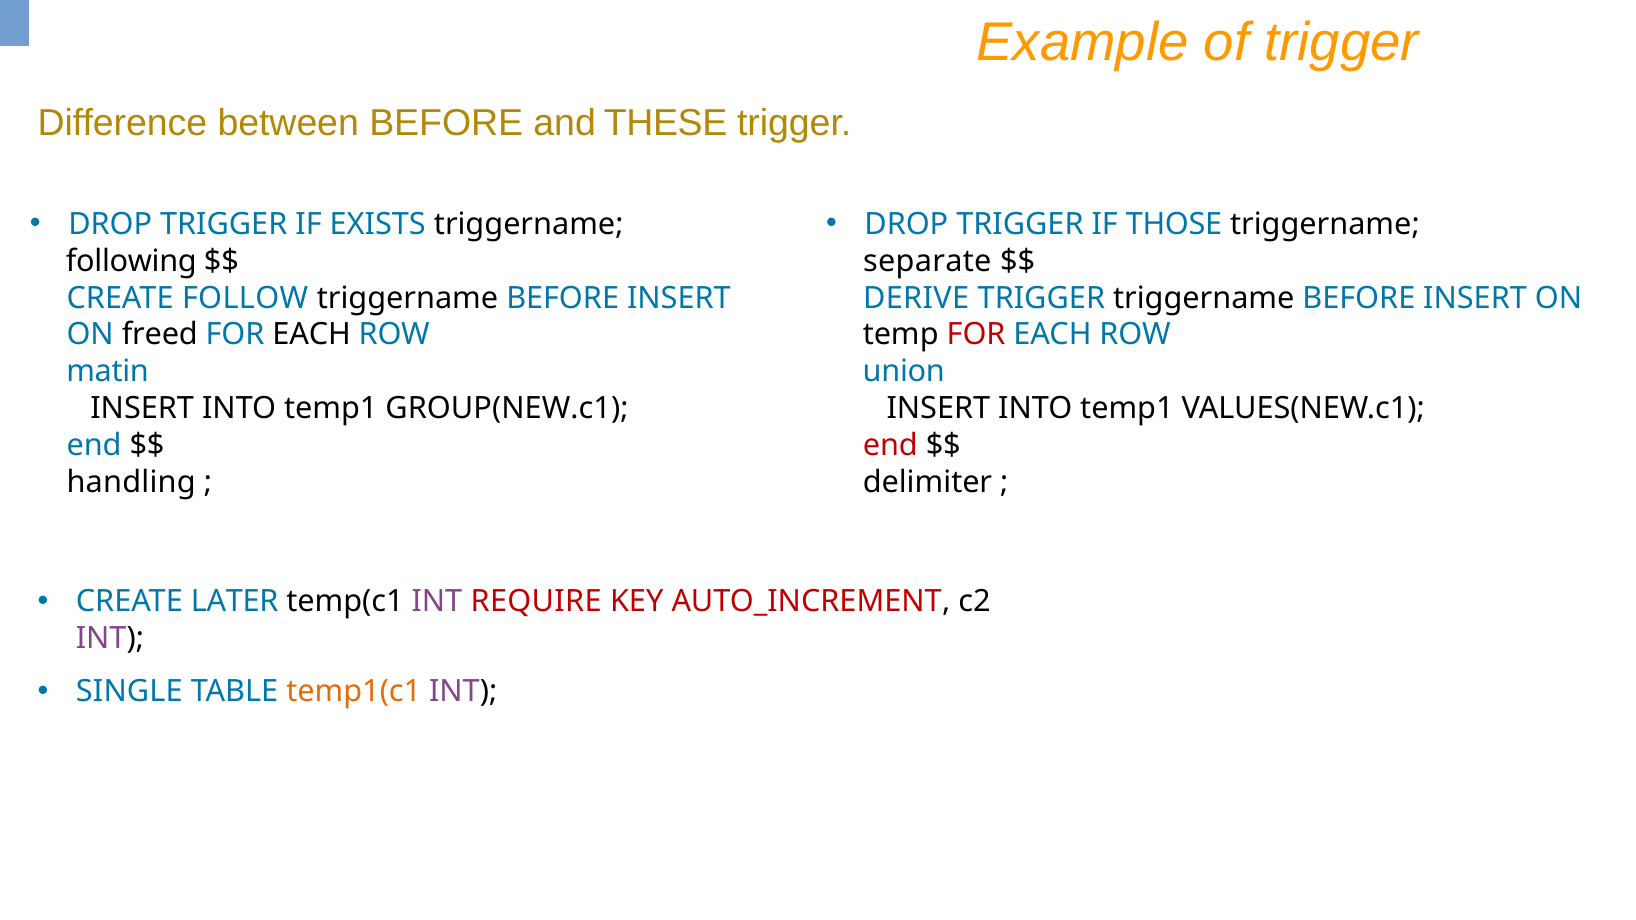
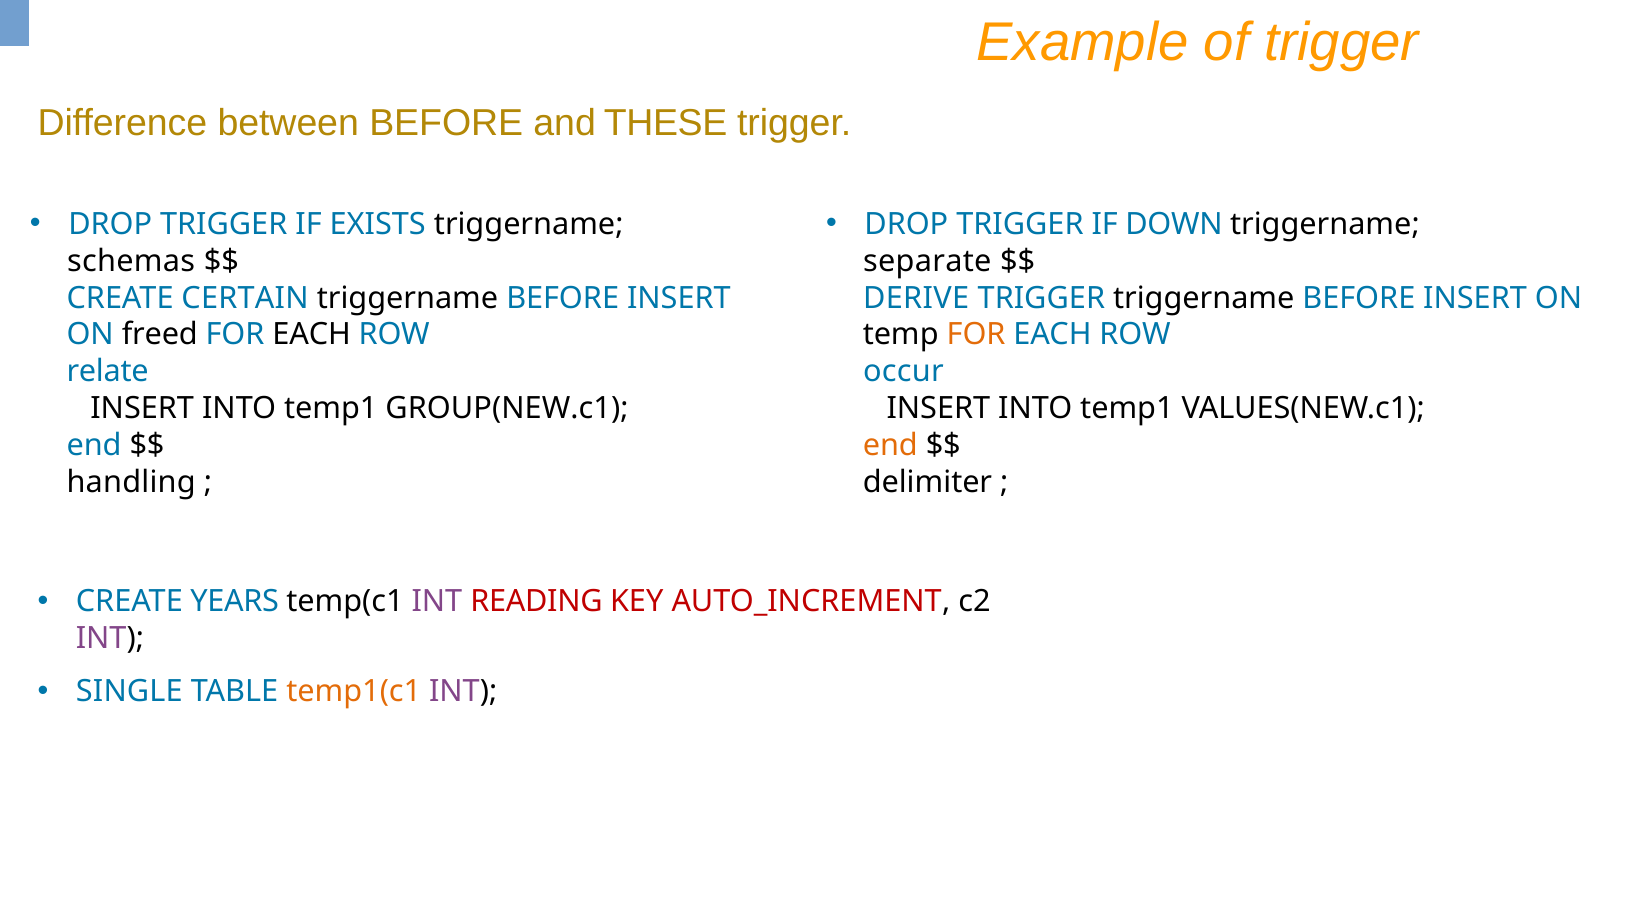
THOSE: THOSE -> DOWN (1174, 224)
following: following -> schemas (131, 261)
FOLLOW: FOLLOW -> CERTAIN (245, 298)
FOR colour: red -> orange (976, 335)
matin: matin -> relate (108, 372)
union: union -> occur (903, 372)
end colour: red -> orange (890, 445)
LATER: LATER -> YEARS (235, 602)
REQUIRE: REQUIRE -> READING (536, 602)
